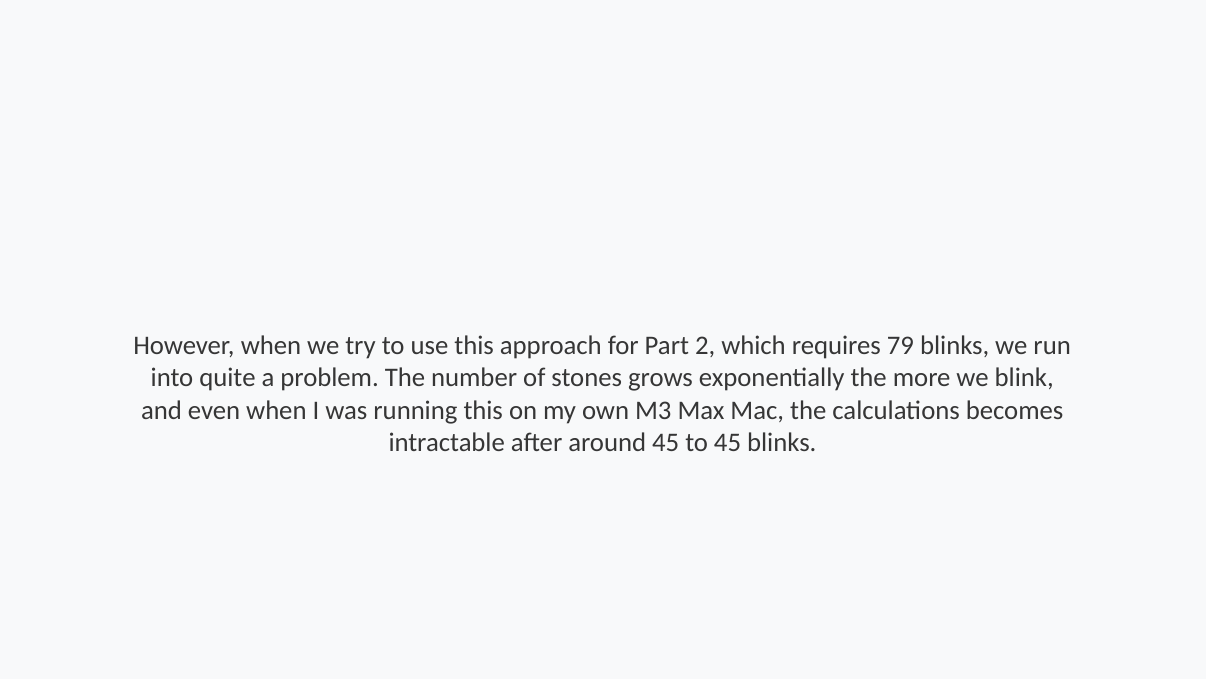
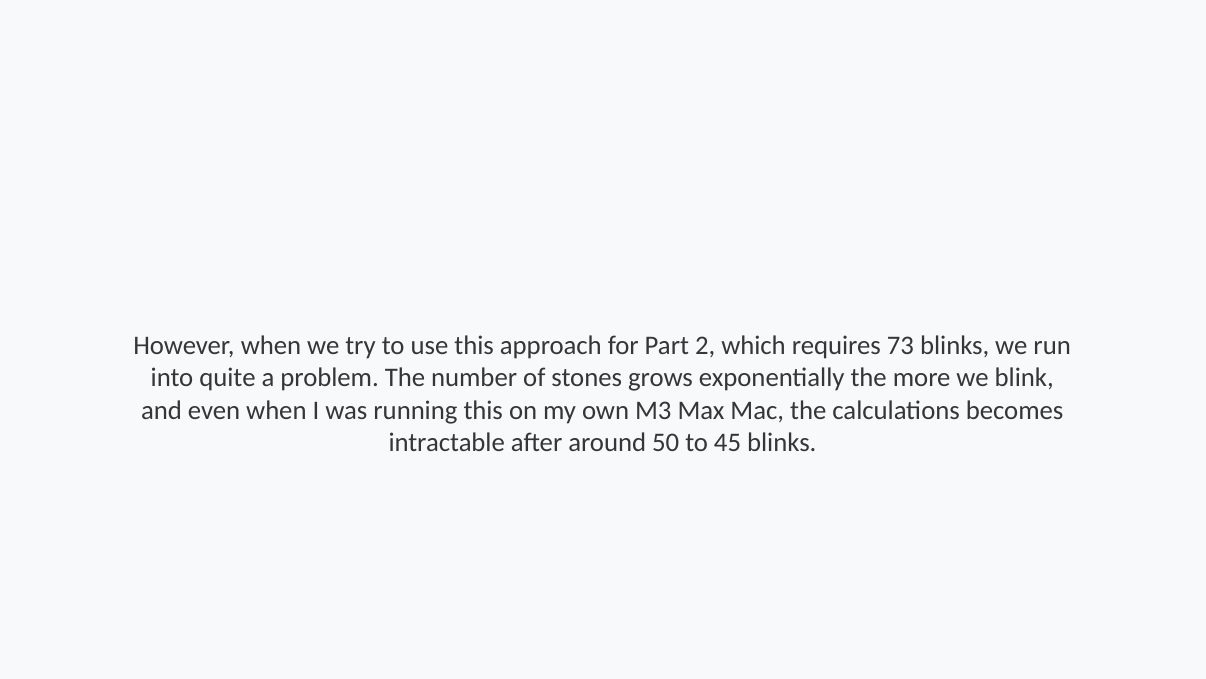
79: 79 -> 73 (900, 346)
around 45: 45 -> 50 (666, 442)
